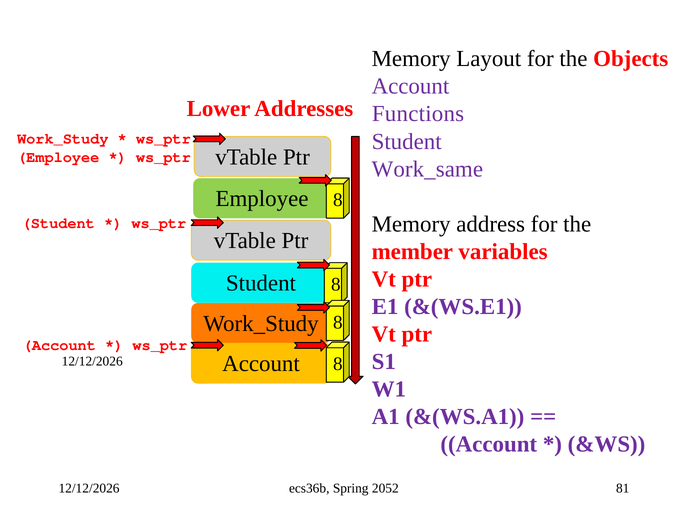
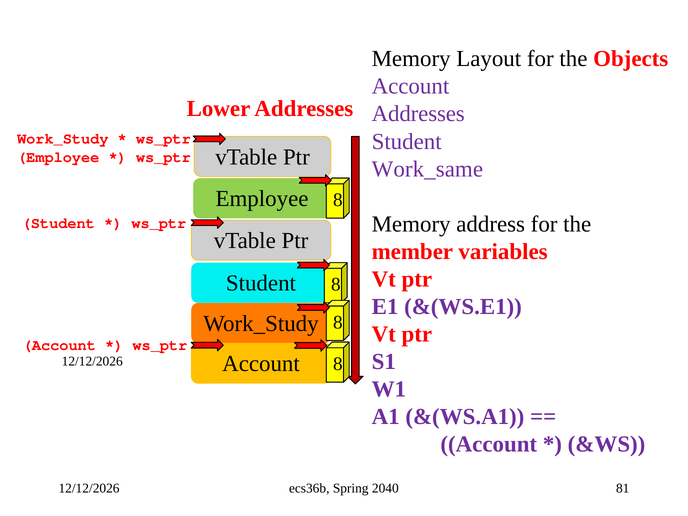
Functions: Functions -> Addresses (418, 114)
2052: 2052 -> 2040 (385, 488)
